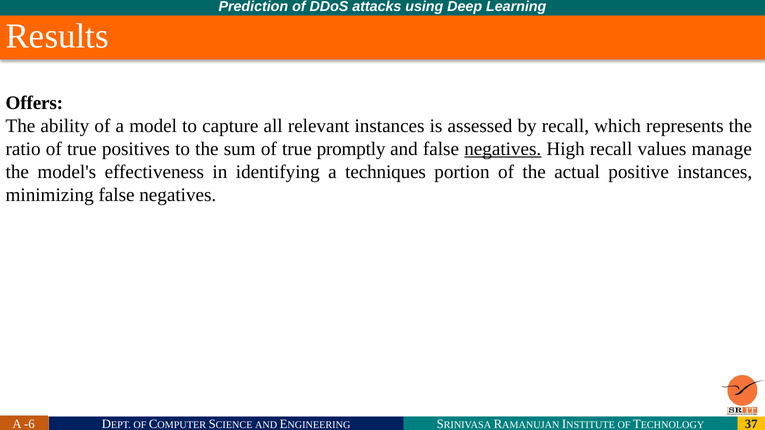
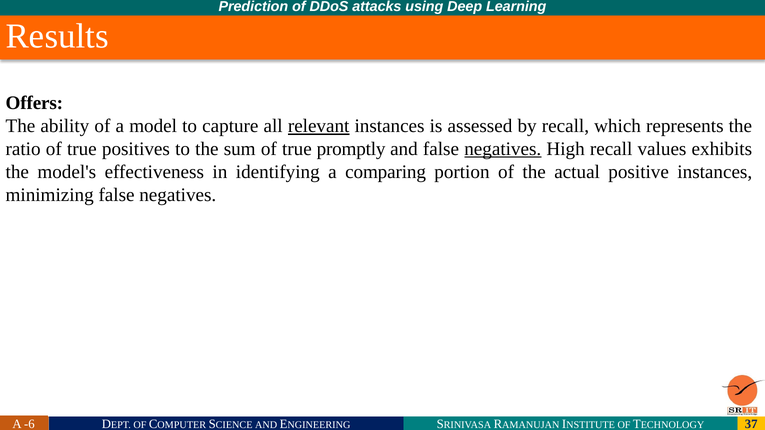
relevant underline: none -> present (319, 126)
manage: manage -> exhibits (722, 149)
techniques: techniques -> comparing (386, 172)
